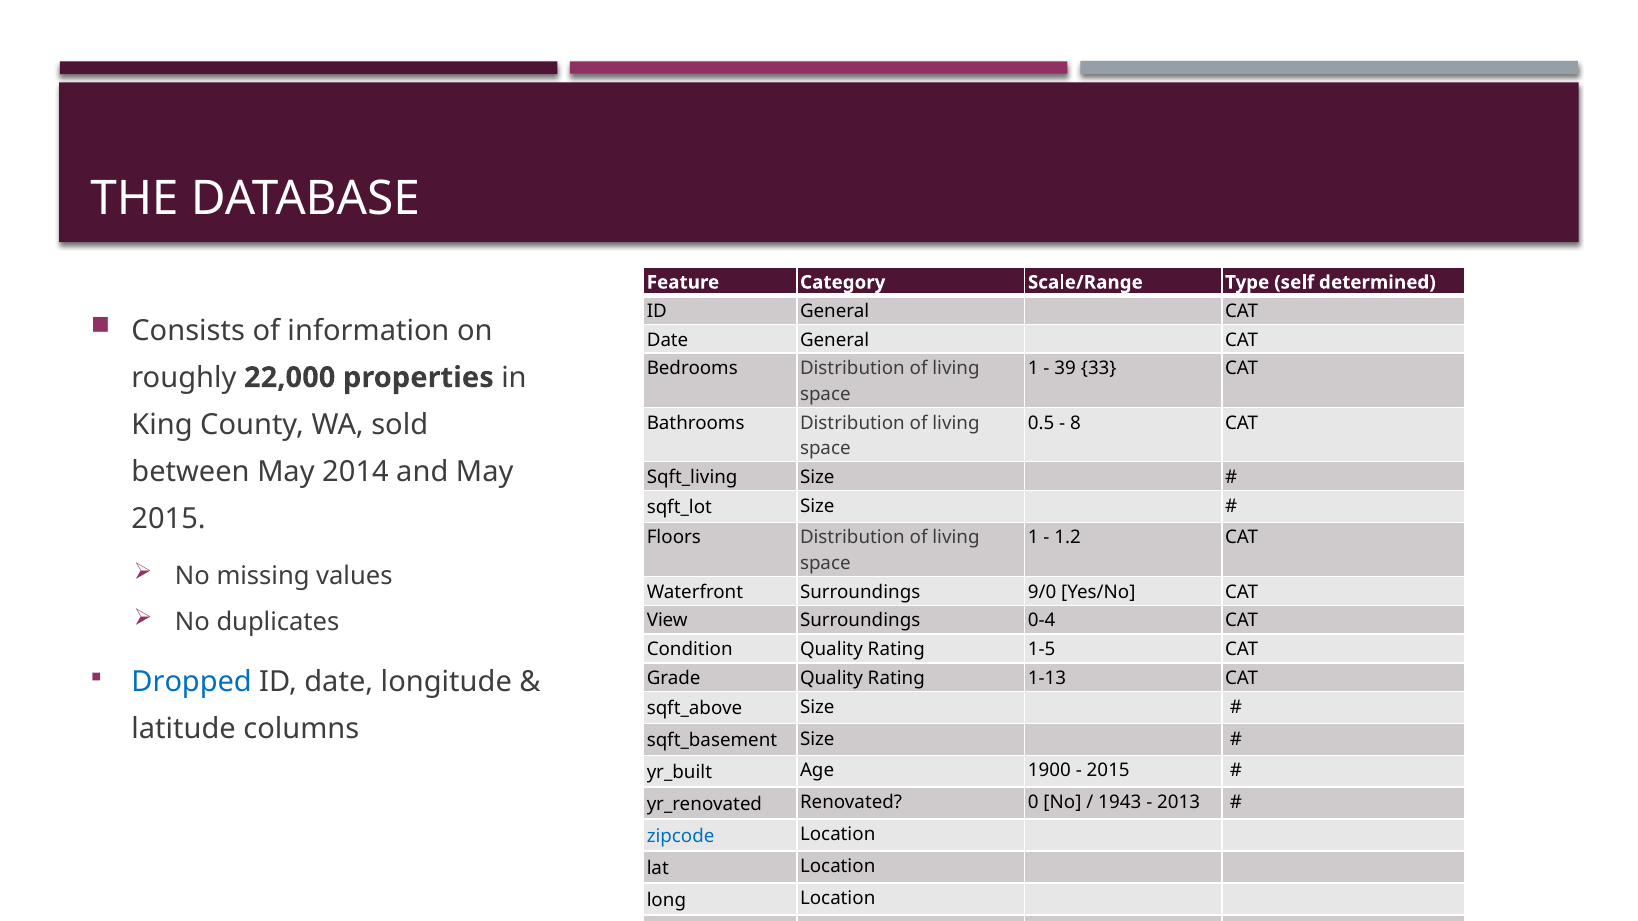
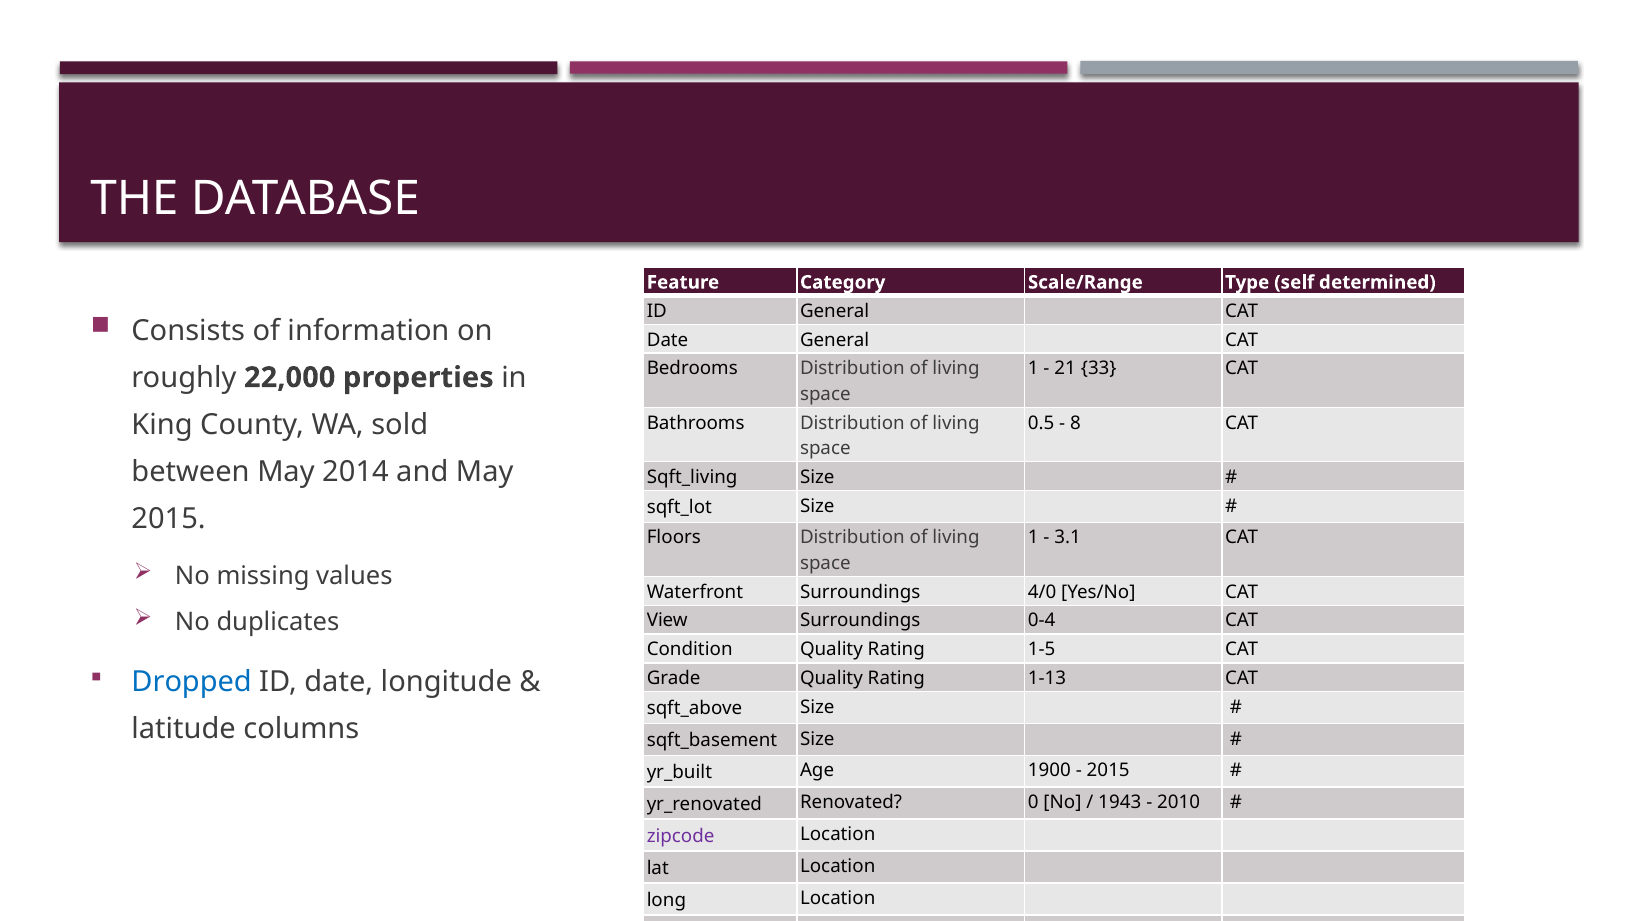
39: 39 -> 21 (1065, 369)
1.2: 1.2 -> 3.1 (1068, 538)
9/0: 9/0 -> 4/0 (1042, 592)
2013: 2013 -> 2010 (1179, 803)
zipcode colour: blue -> purple (681, 836)
